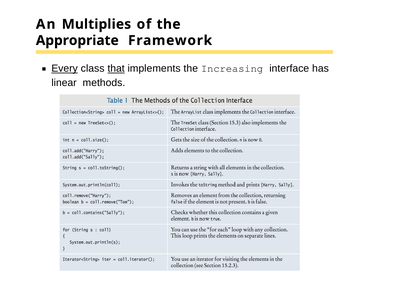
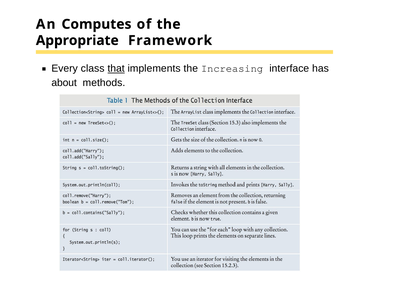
Multiplies: Multiplies -> Computes (97, 24)
Every underline: present -> none (65, 68)
linear: linear -> about (64, 83)
